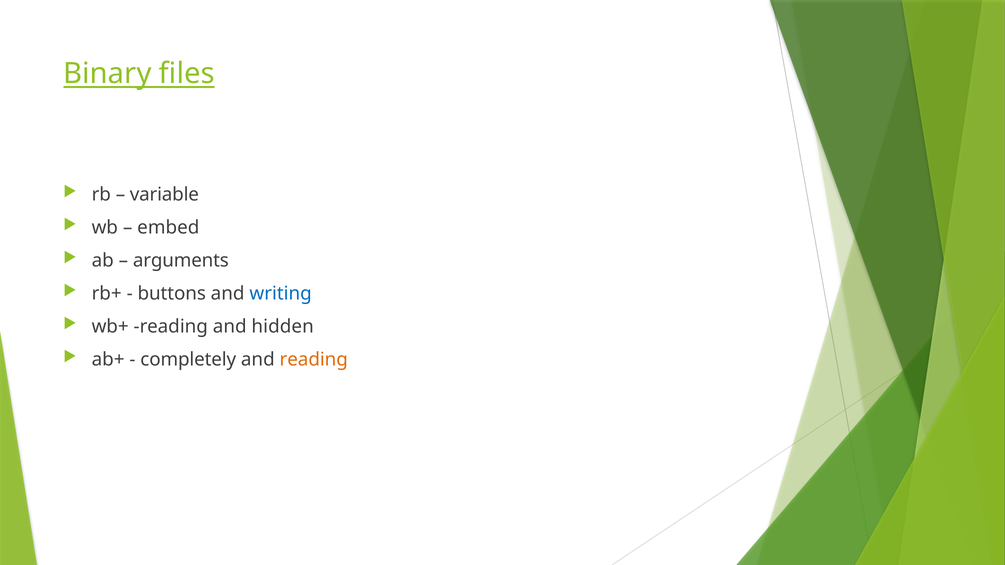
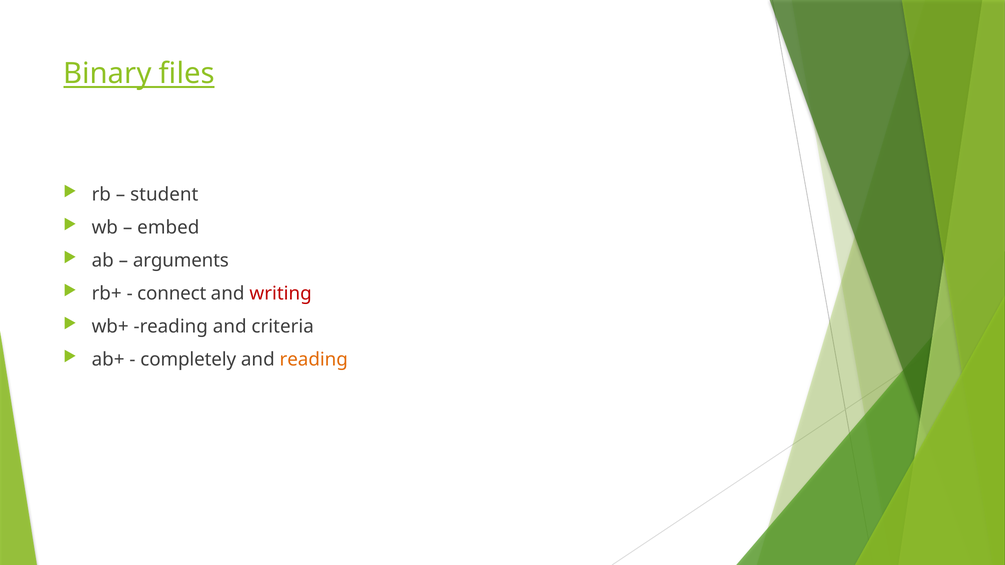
variable: variable -> student (164, 195)
buttons: buttons -> connect (172, 294)
writing colour: blue -> red (281, 294)
hidden: hidden -> criteria (283, 327)
